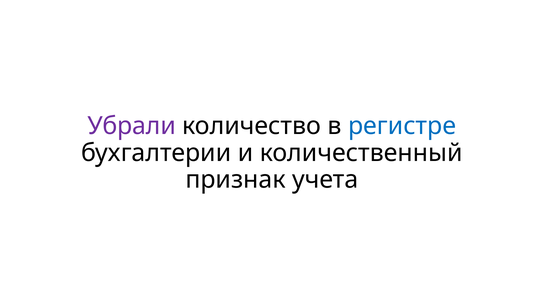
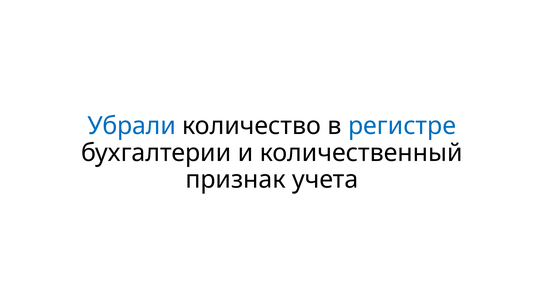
Убрали colour: purple -> blue (132, 126)
